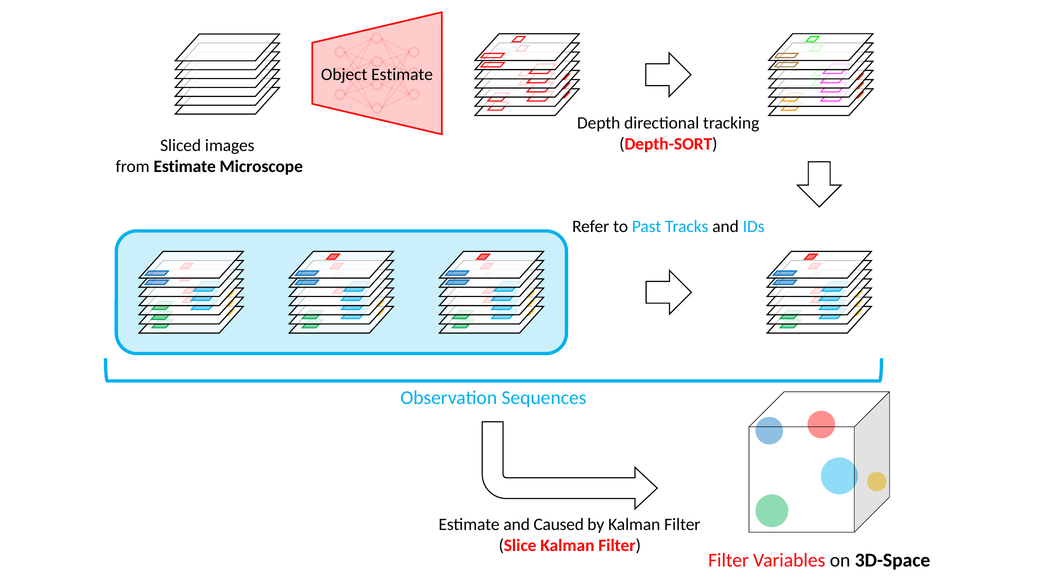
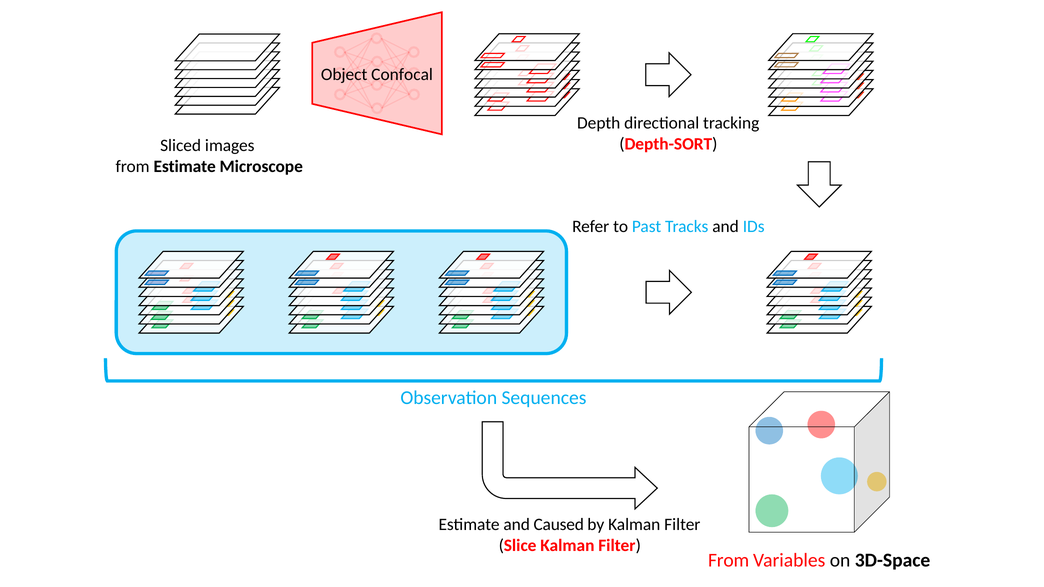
Object Estimate: Estimate -> Confocal (402, 74)
Filter: Filter -> From (729, 560)
